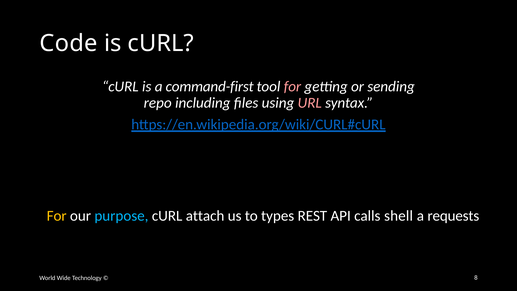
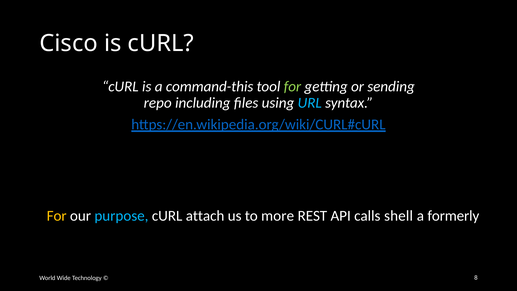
Code: Code -> Cisco (69, 43)
command-first: command-first -> command-this (210, 86)
for colour: pink -> light green (292, 86)
URL colour: pink -> light blue (310, 103)
types: types -> more (278, 216)
requests: requests -> formerly (453, 216)
